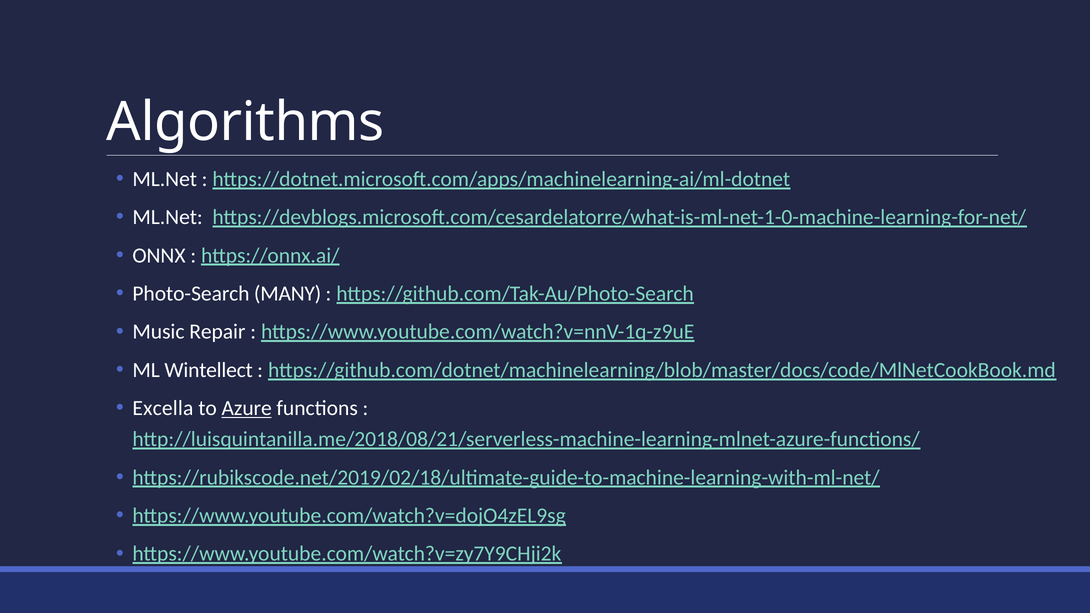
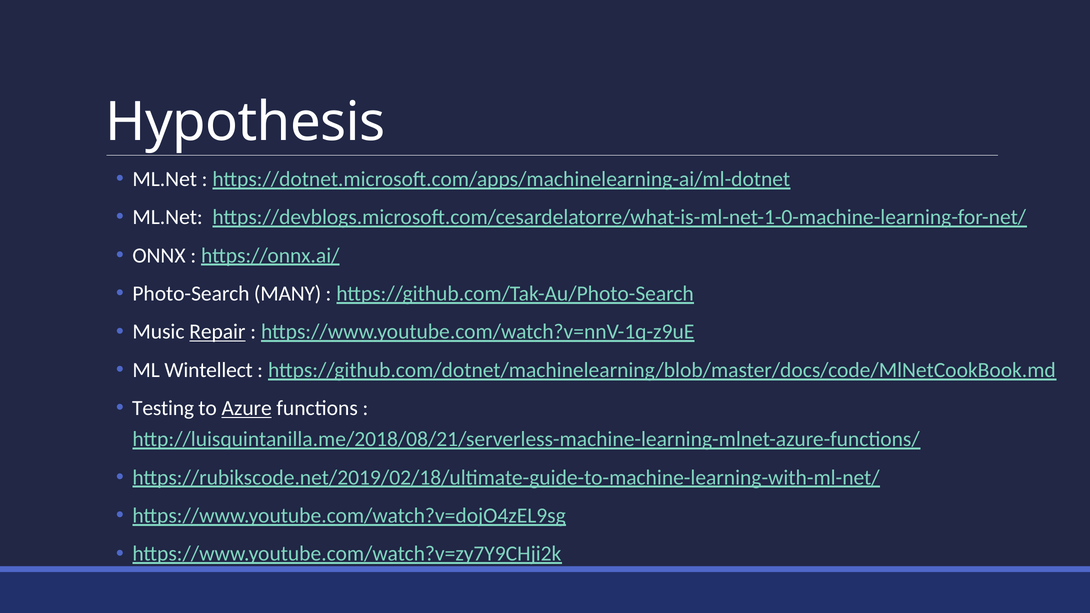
Algorithms: Algorithms -> Hypothesis (245, 122)
Repair underline: none -> present (217, 332)
Excella: Excella -> Testing (163, 408)
